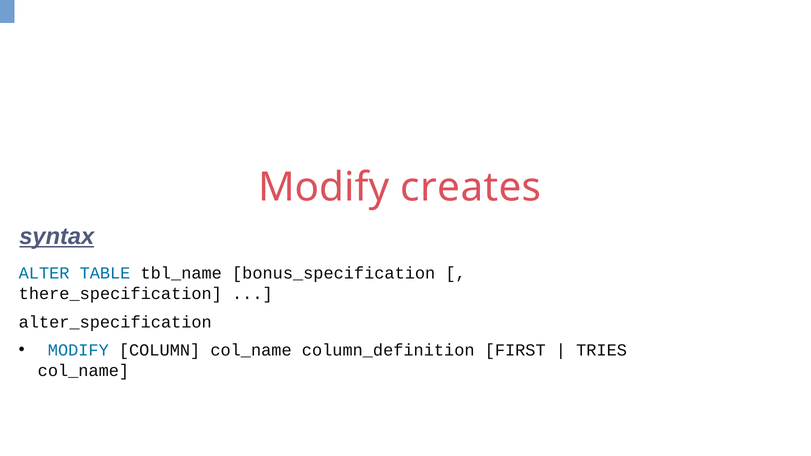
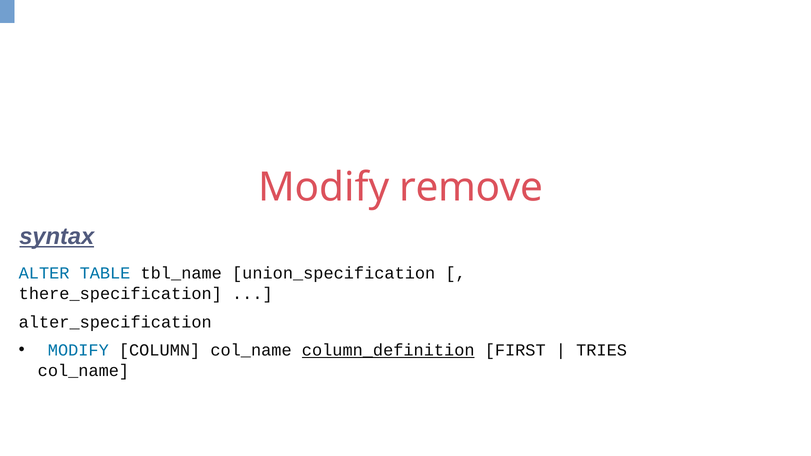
creates: creates -> remove (471, 187)
bonus_specification: bonus_specification -> union_specification (334, 273)
column_definition underline: none -> present (388, 351)
